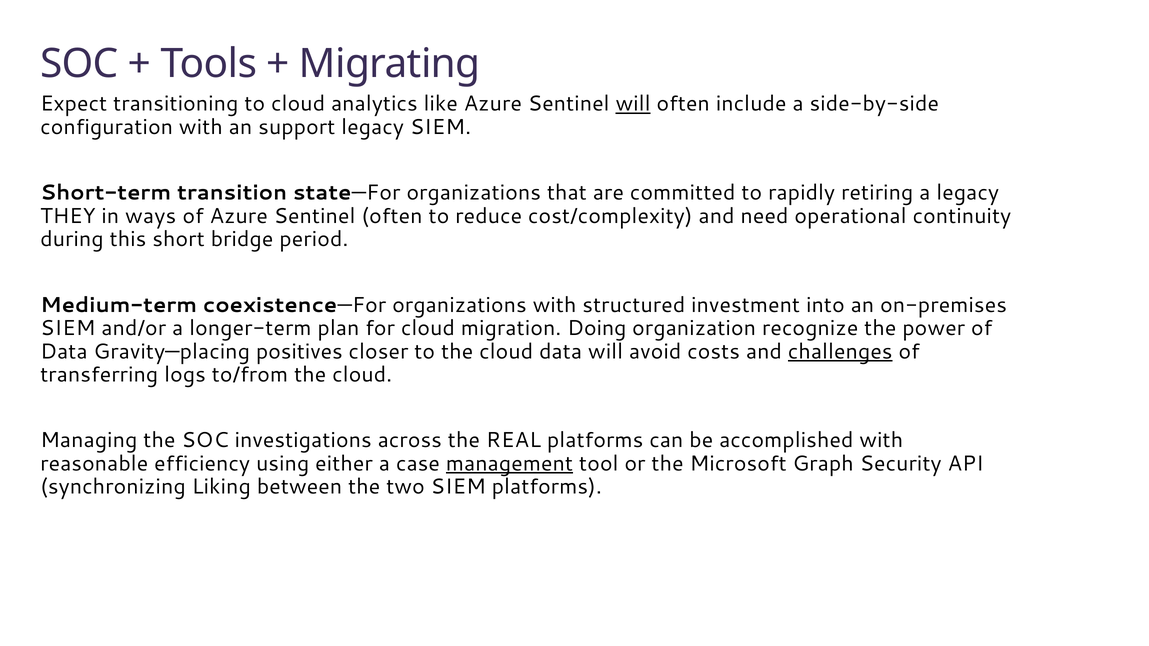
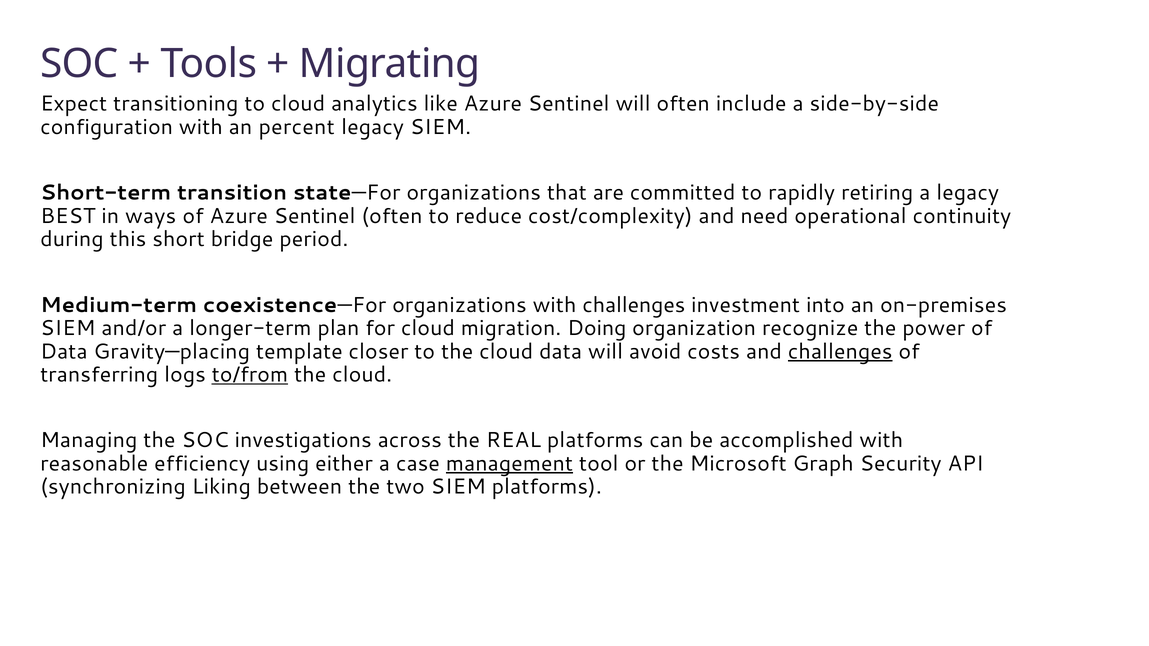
will underline: present -> none (633, 104)
support: support -> percent (297, 127)
THEY: THEY -> BEST (68, 216)
with structured: structured -> challenges (634, 305)
positives: positives -> template (299, 352)
to/from underline: none -> present (250, 375)
